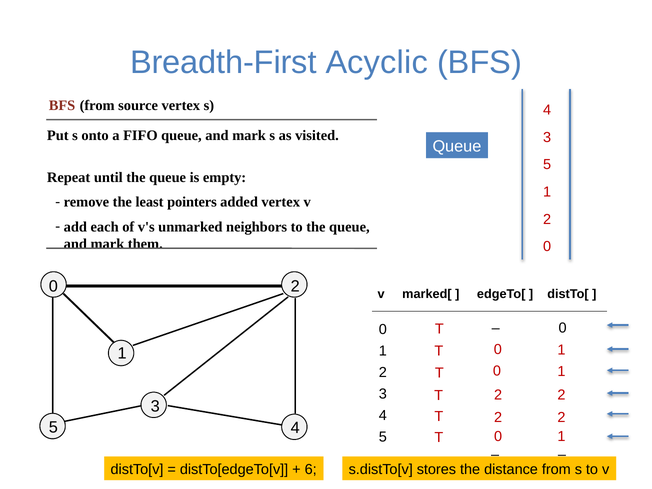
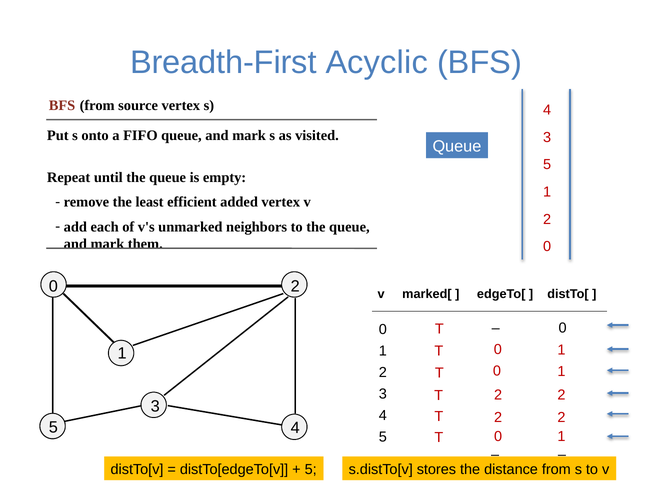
pointers: pointers -> efficient (192, 202)
6: 6 -> 5 (311, 469)
